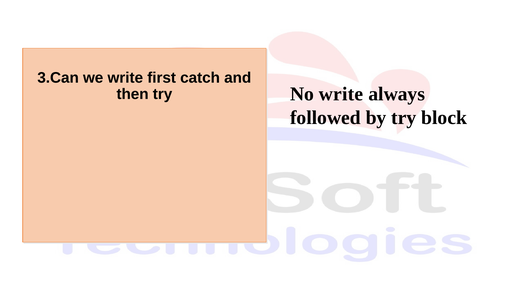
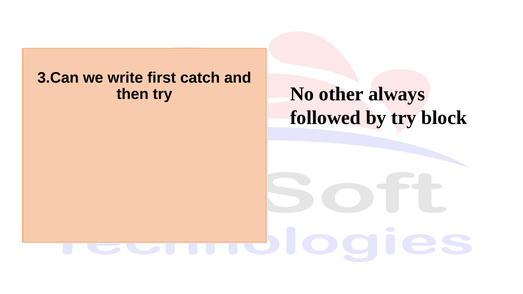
No write: write -> other (341, 94)
